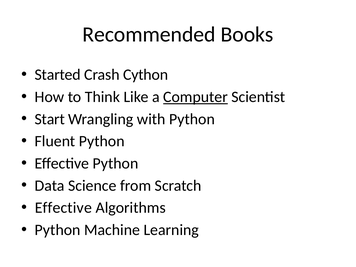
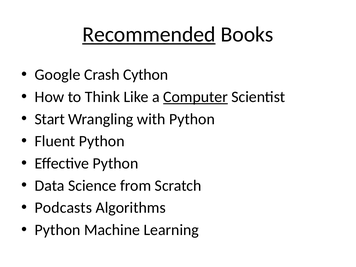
Recommended underline: none -> present (149, 34)
Started: Started -> Google (58, 75)
Effective: Effective -> Podcasts (63, 208)
